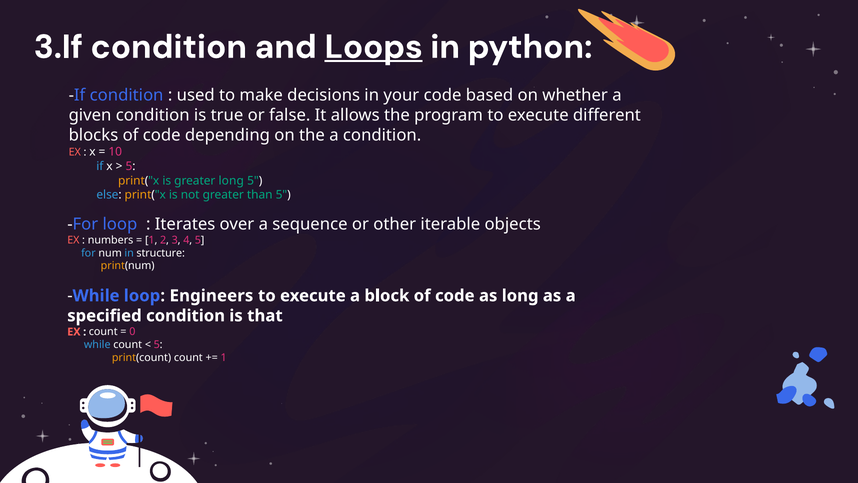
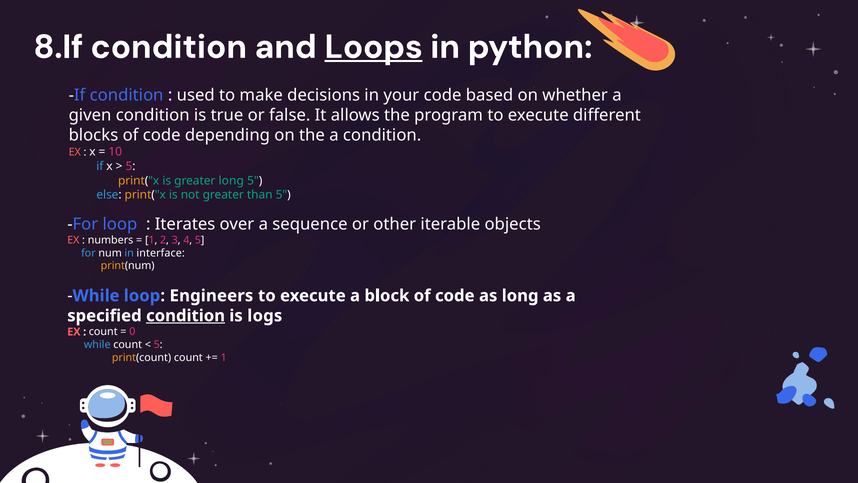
3.If: 3.If -> 8.If (58, 47)
structure: structure -> interface (161, 253)
condition underline: none -> present (186, 316)
that: that -> logs (265, 316)
